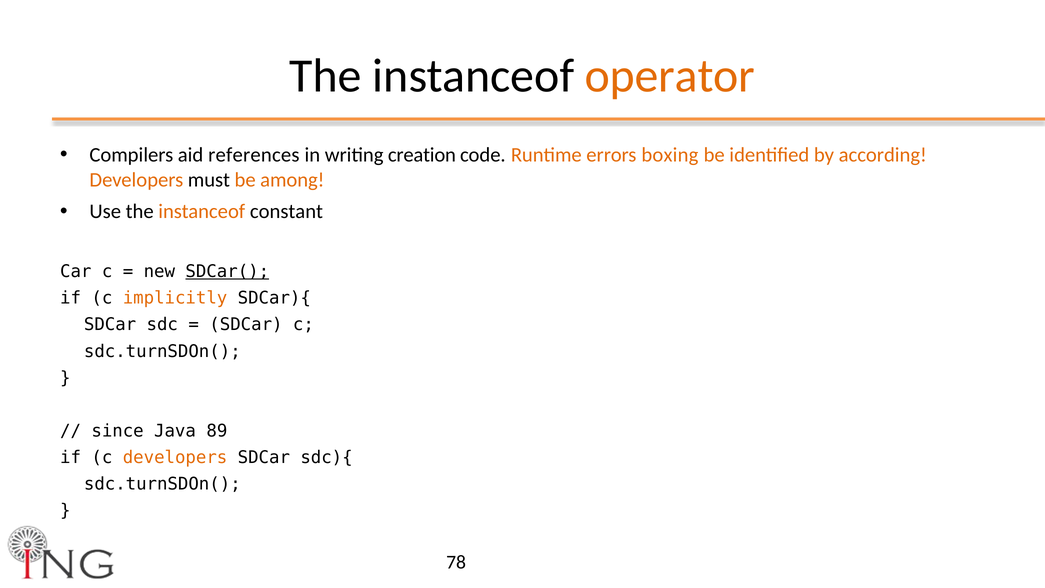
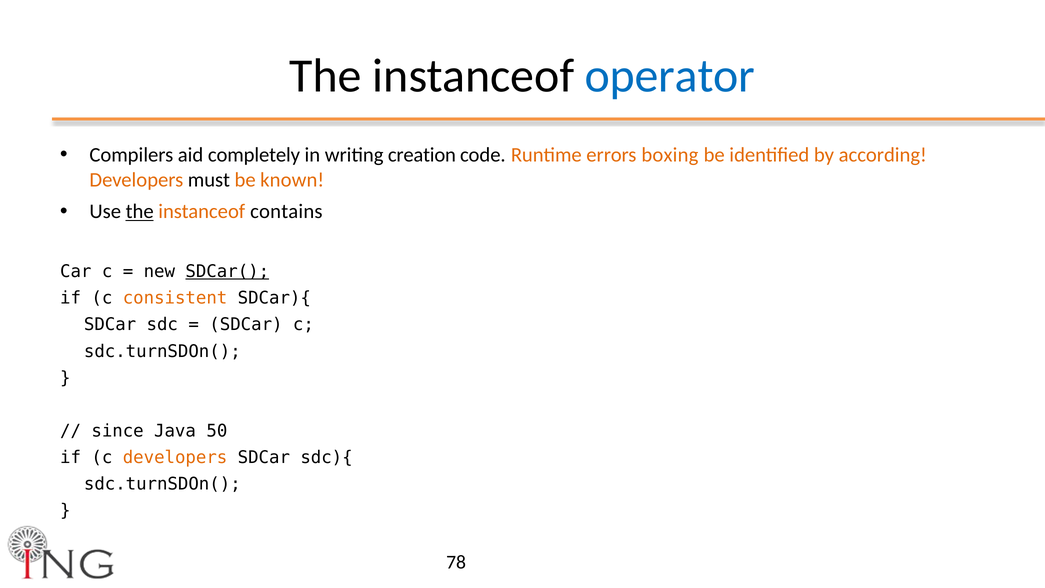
operator colour: orange -> blue (670, 76)
references: references -> completely (254, 155)
among: among -> known (292, 180)
the underline: none -> present (140, 212)
constant: constant -> contains (286, 212)
implicitly: implicitly -> consistent (175, 298)
89: 89 -> 50 (217, 431)
